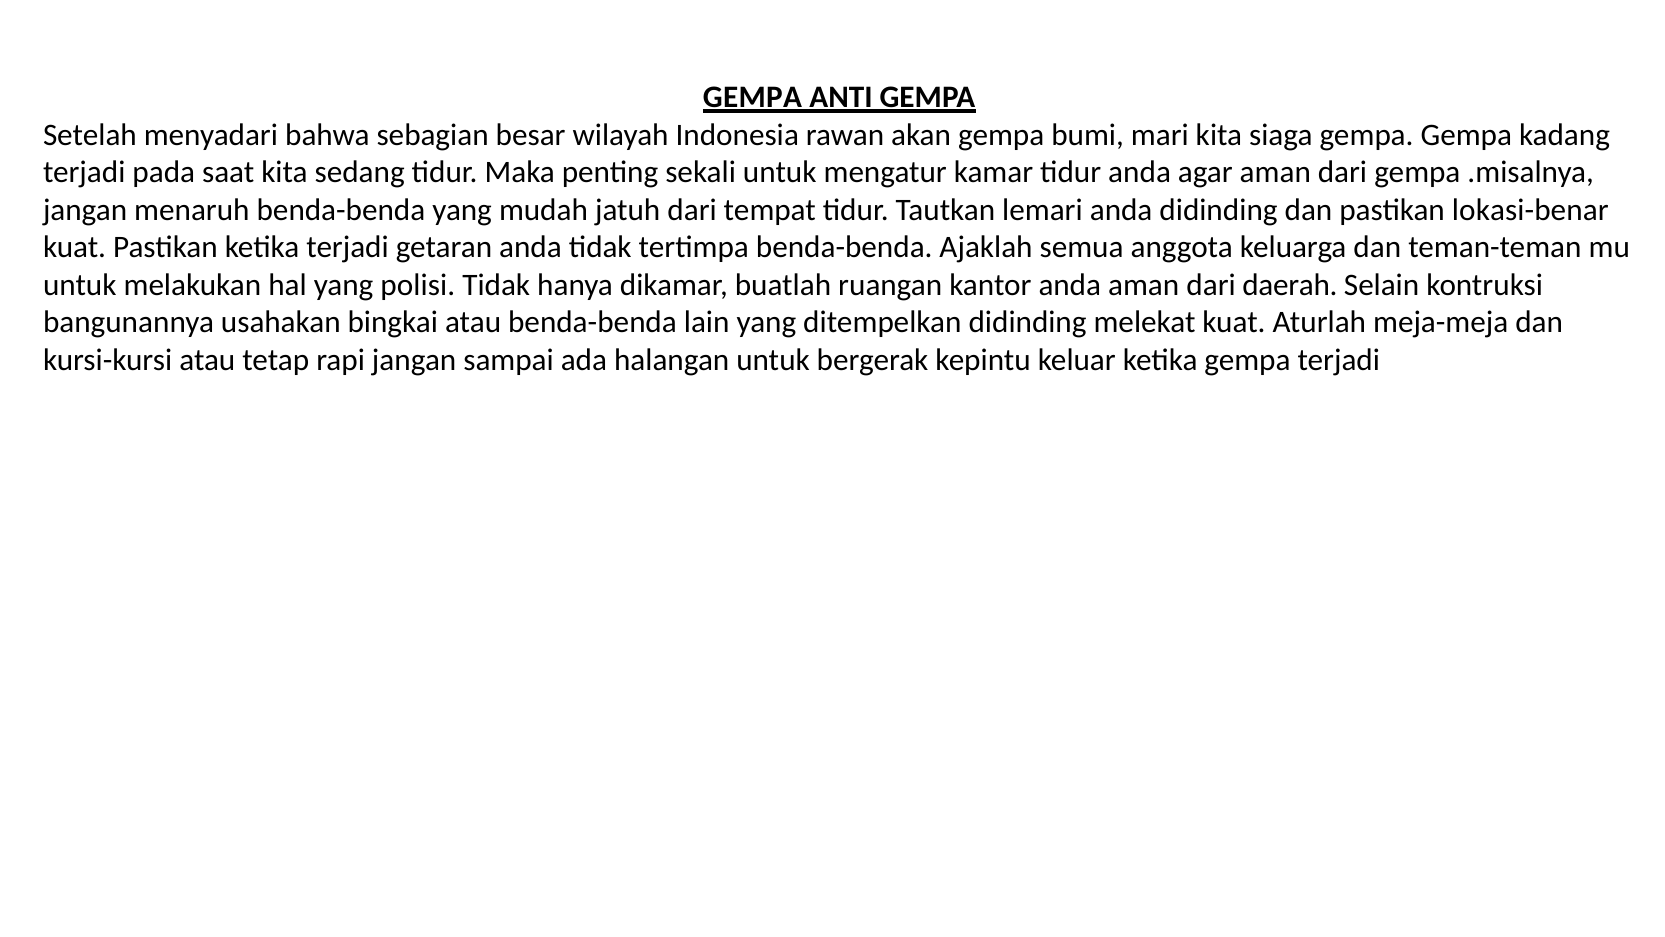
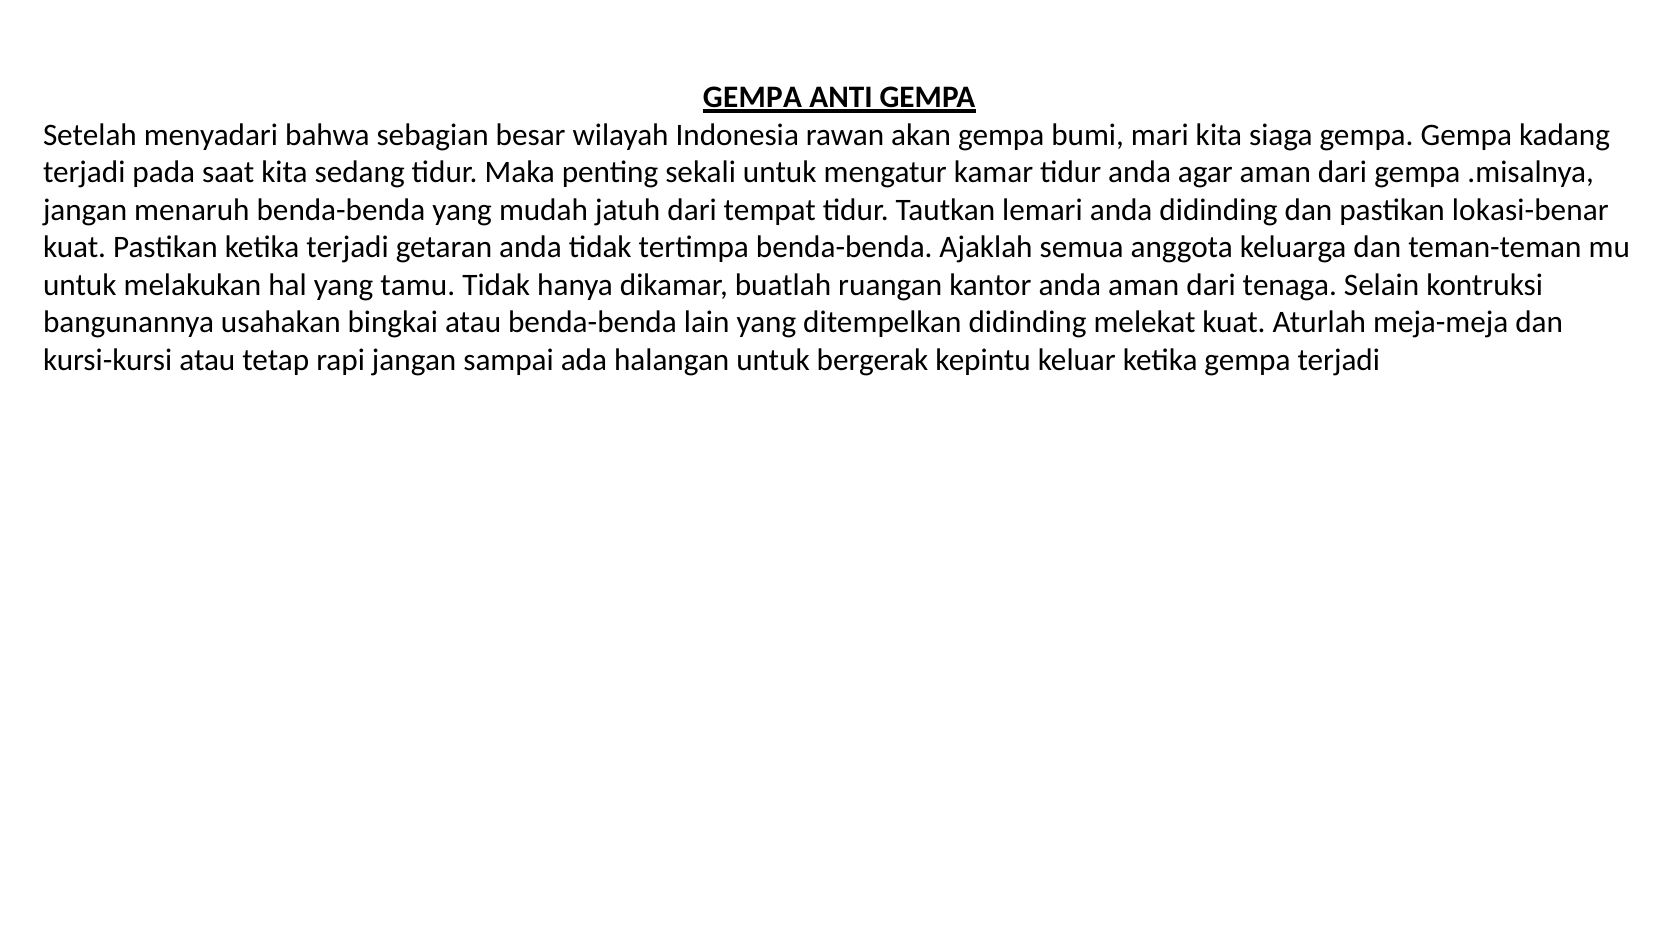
polisi: polisi -> tamu (418, 285)
daerah: daerah -> tenaga (1290, 285)
